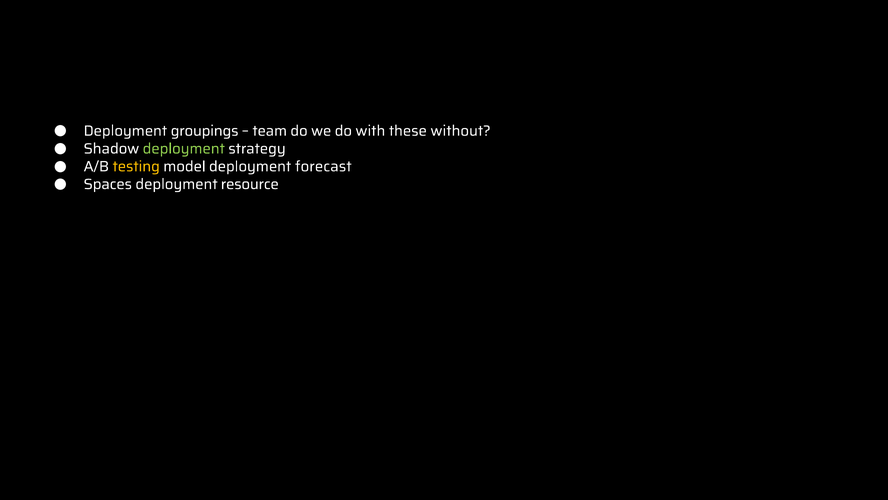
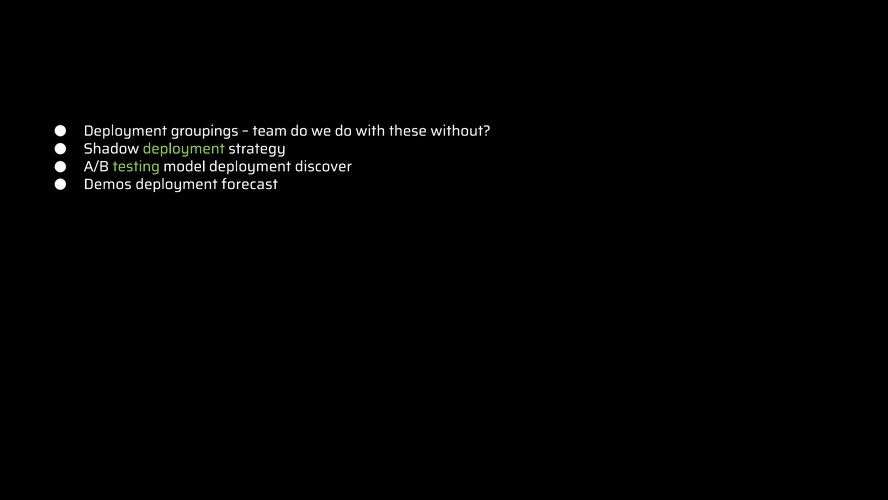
testing colour: yellow -> light green (136, 166)
forecast: forecast -> discover (323, 166)
Spaces: Spaces -> Demos (108, 184)
resource: resource -> forecast (250, 184)
